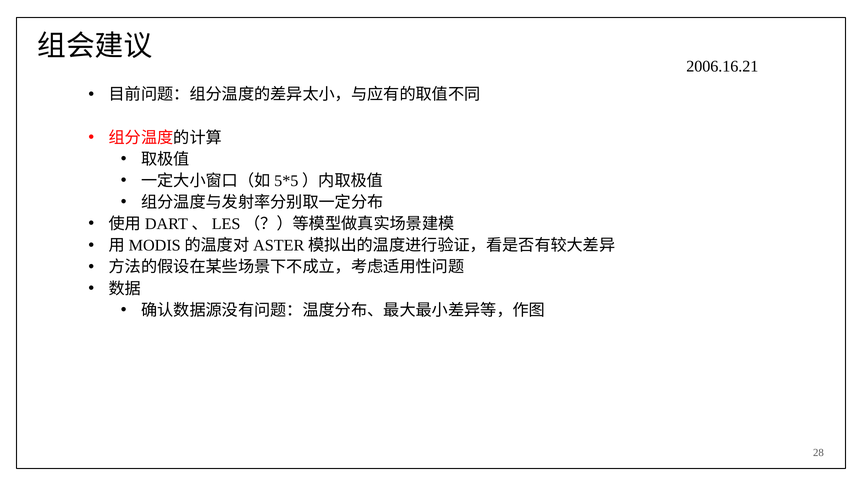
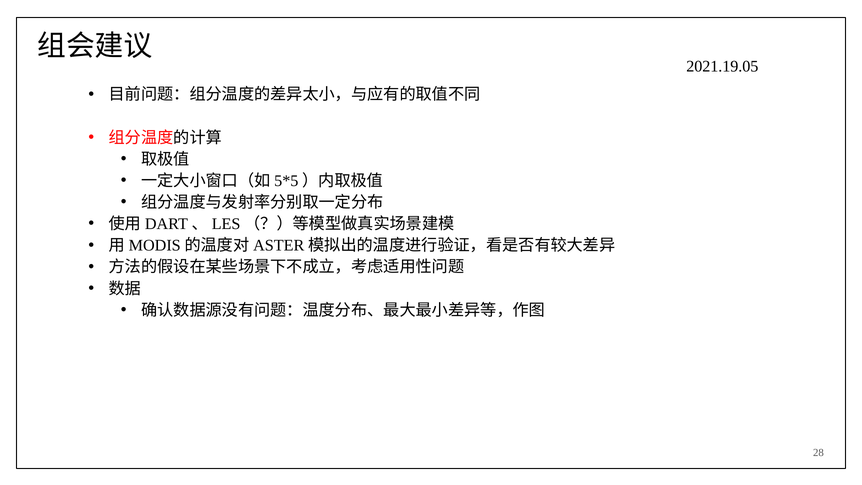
2006.16.21: 2006.16.21 -> 2021.19.05 (722, 66)
